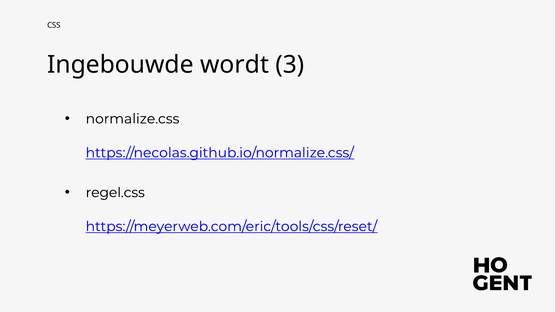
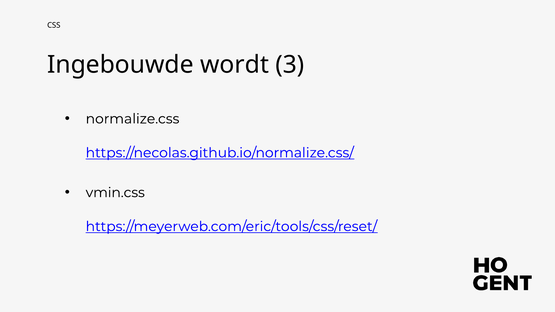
regel.css: regel.css -> vmin.css (115, 193)
